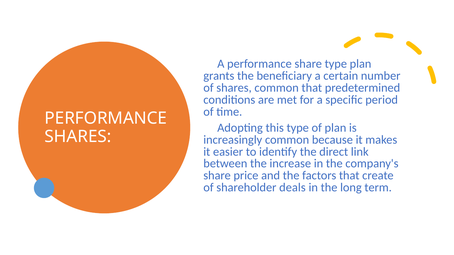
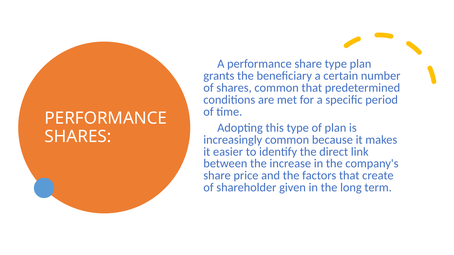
deals: deals -> given (293, 188)
